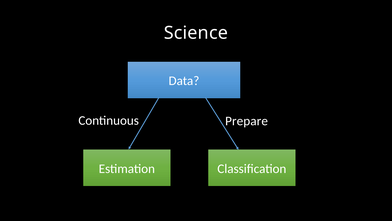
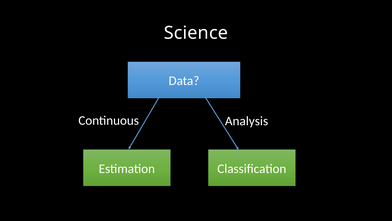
Prepare: Prepare -> Analysis (247, 121)
